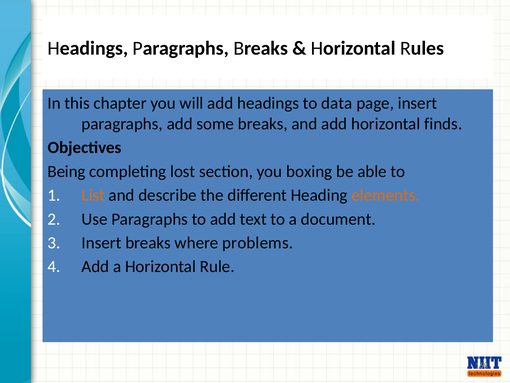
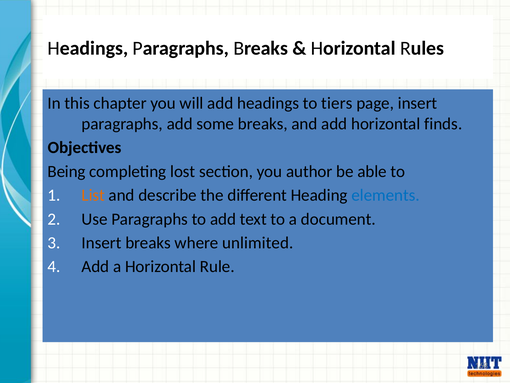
data: data -> tiers (337, 103)
boxing: boxing -> author (309, 171)
elements colour: orange -> blue (386, 195)
problems: problems -> unlimited (258, 243)
